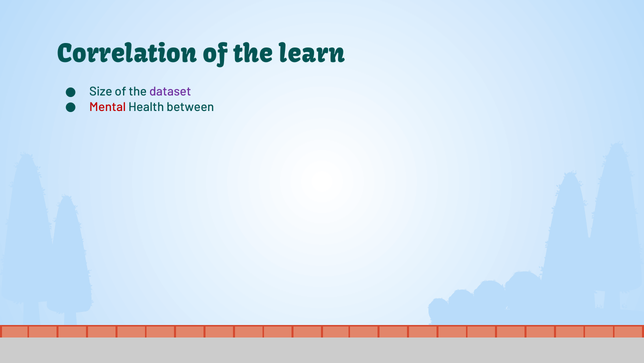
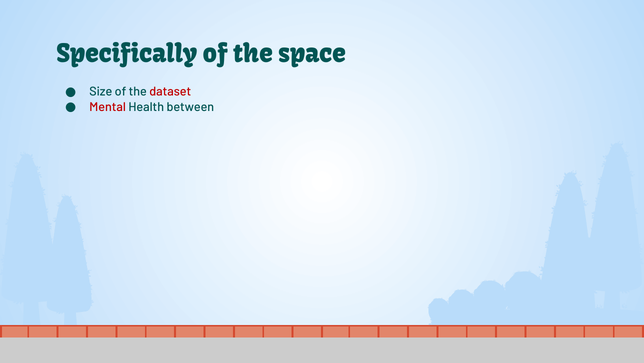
Correlation: Correlation -> Specifically (127, 54)
learn: learn -> space (312, 54)
dataset colour: purple -> red (170, 92)
